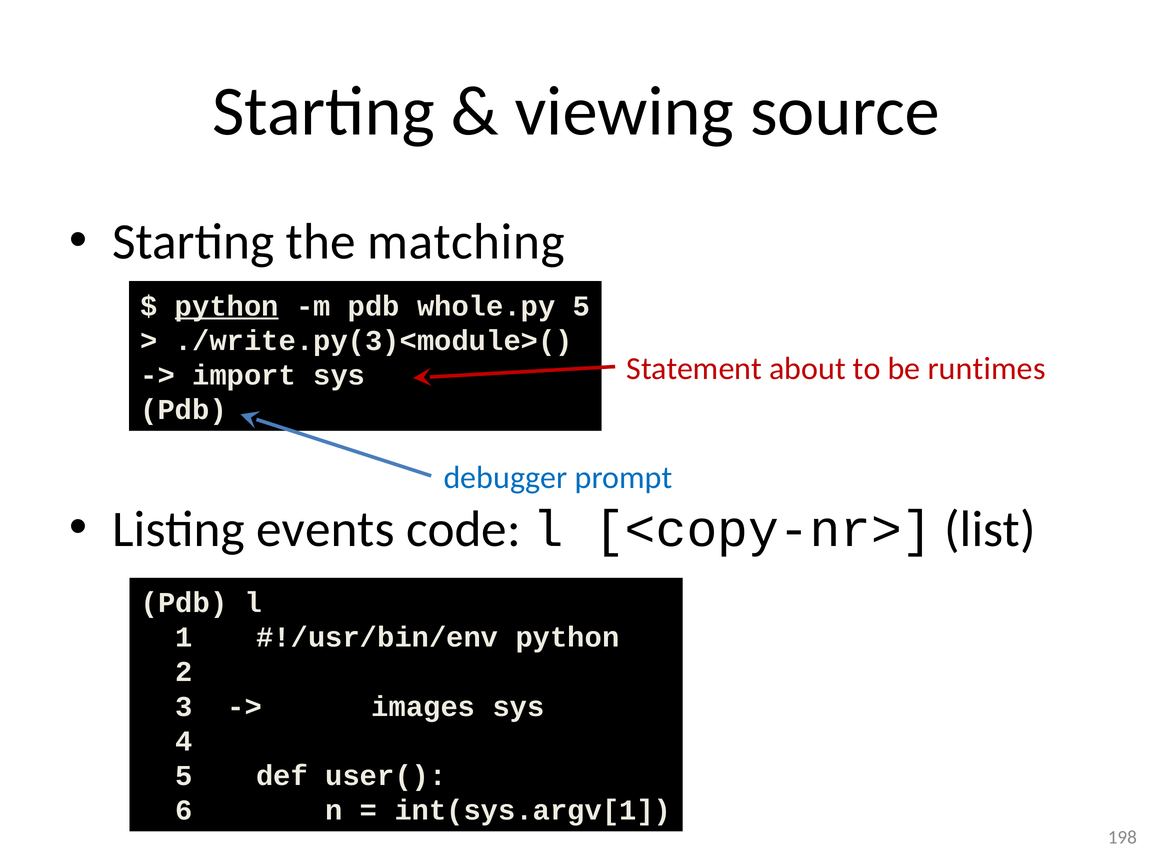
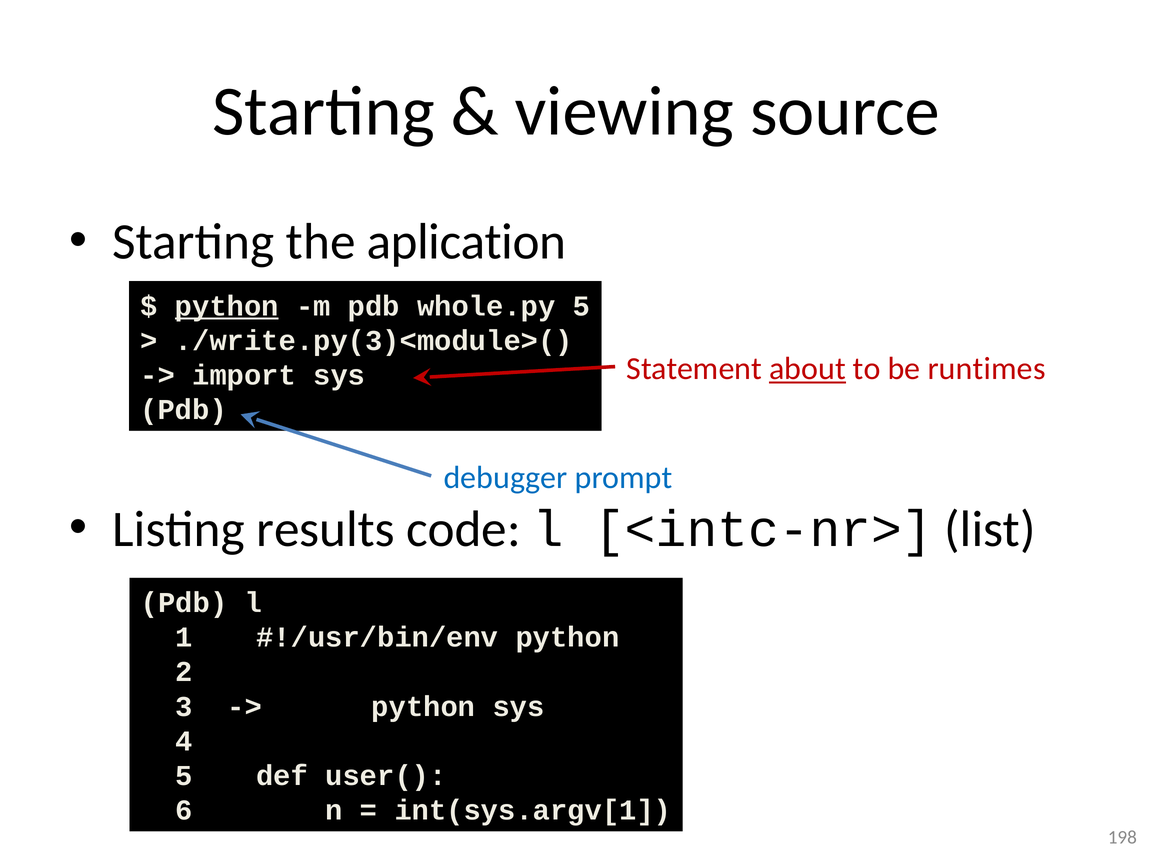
matching: matching -> aplication (466, 242)
about underline: none -> present (807, 369)
events: events -> results (326, 529)
<copy-nr>: <copy-nr> -> <intc-nr> (763, 529)
images: images -> python (423, 706)
